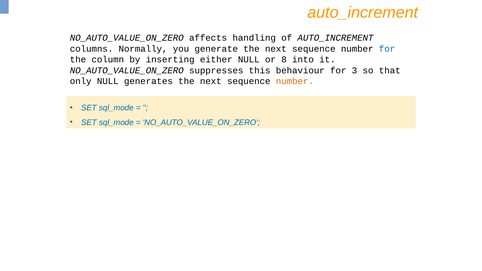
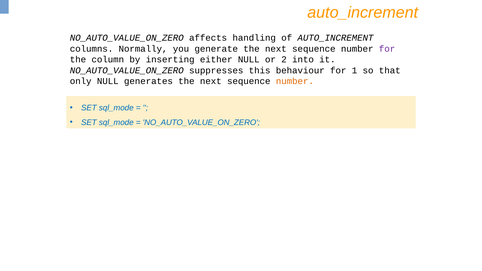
for colour: blue -> purple (387, 49)
8: 8 -> 2 (284, 60)
3: 3 -> 1 (355, 70)
